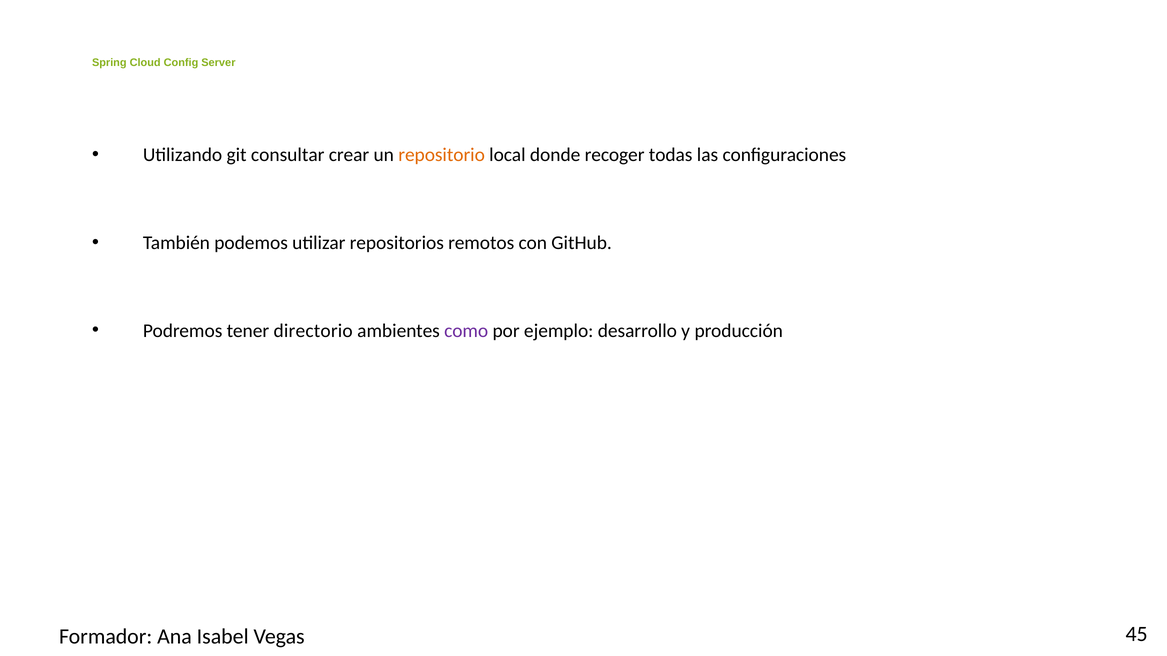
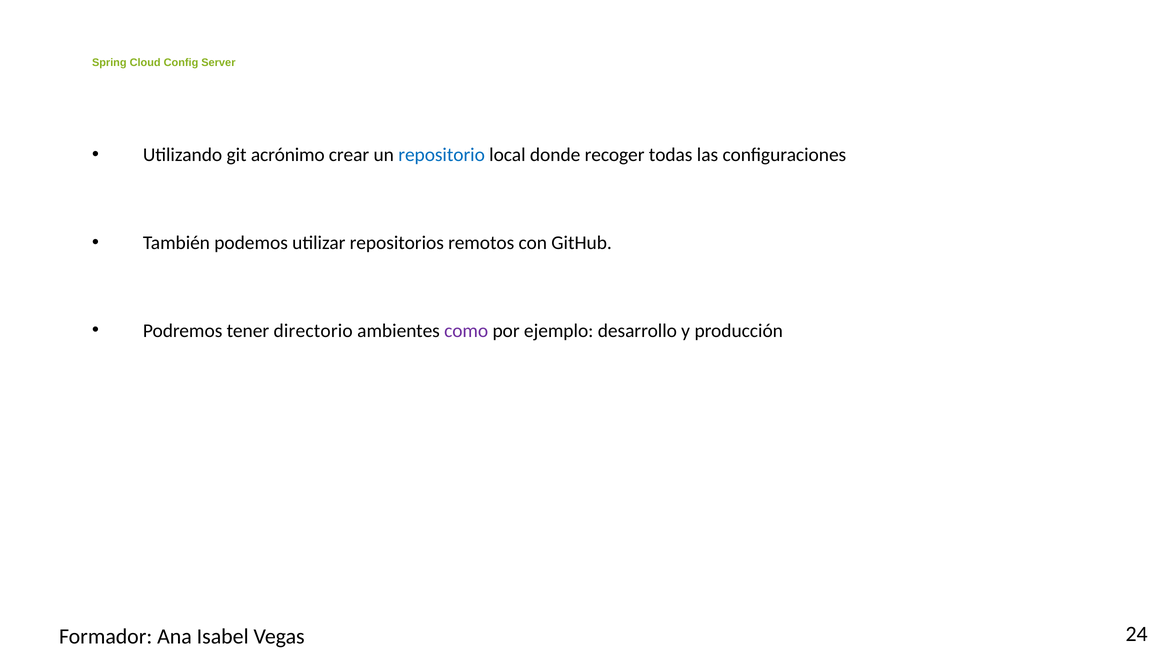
consultar: consultar -> acrónimo (288, 155)
repositorio colour: orange -> blue (442, 155)
45: 45 -> 24 (1137, 634)
